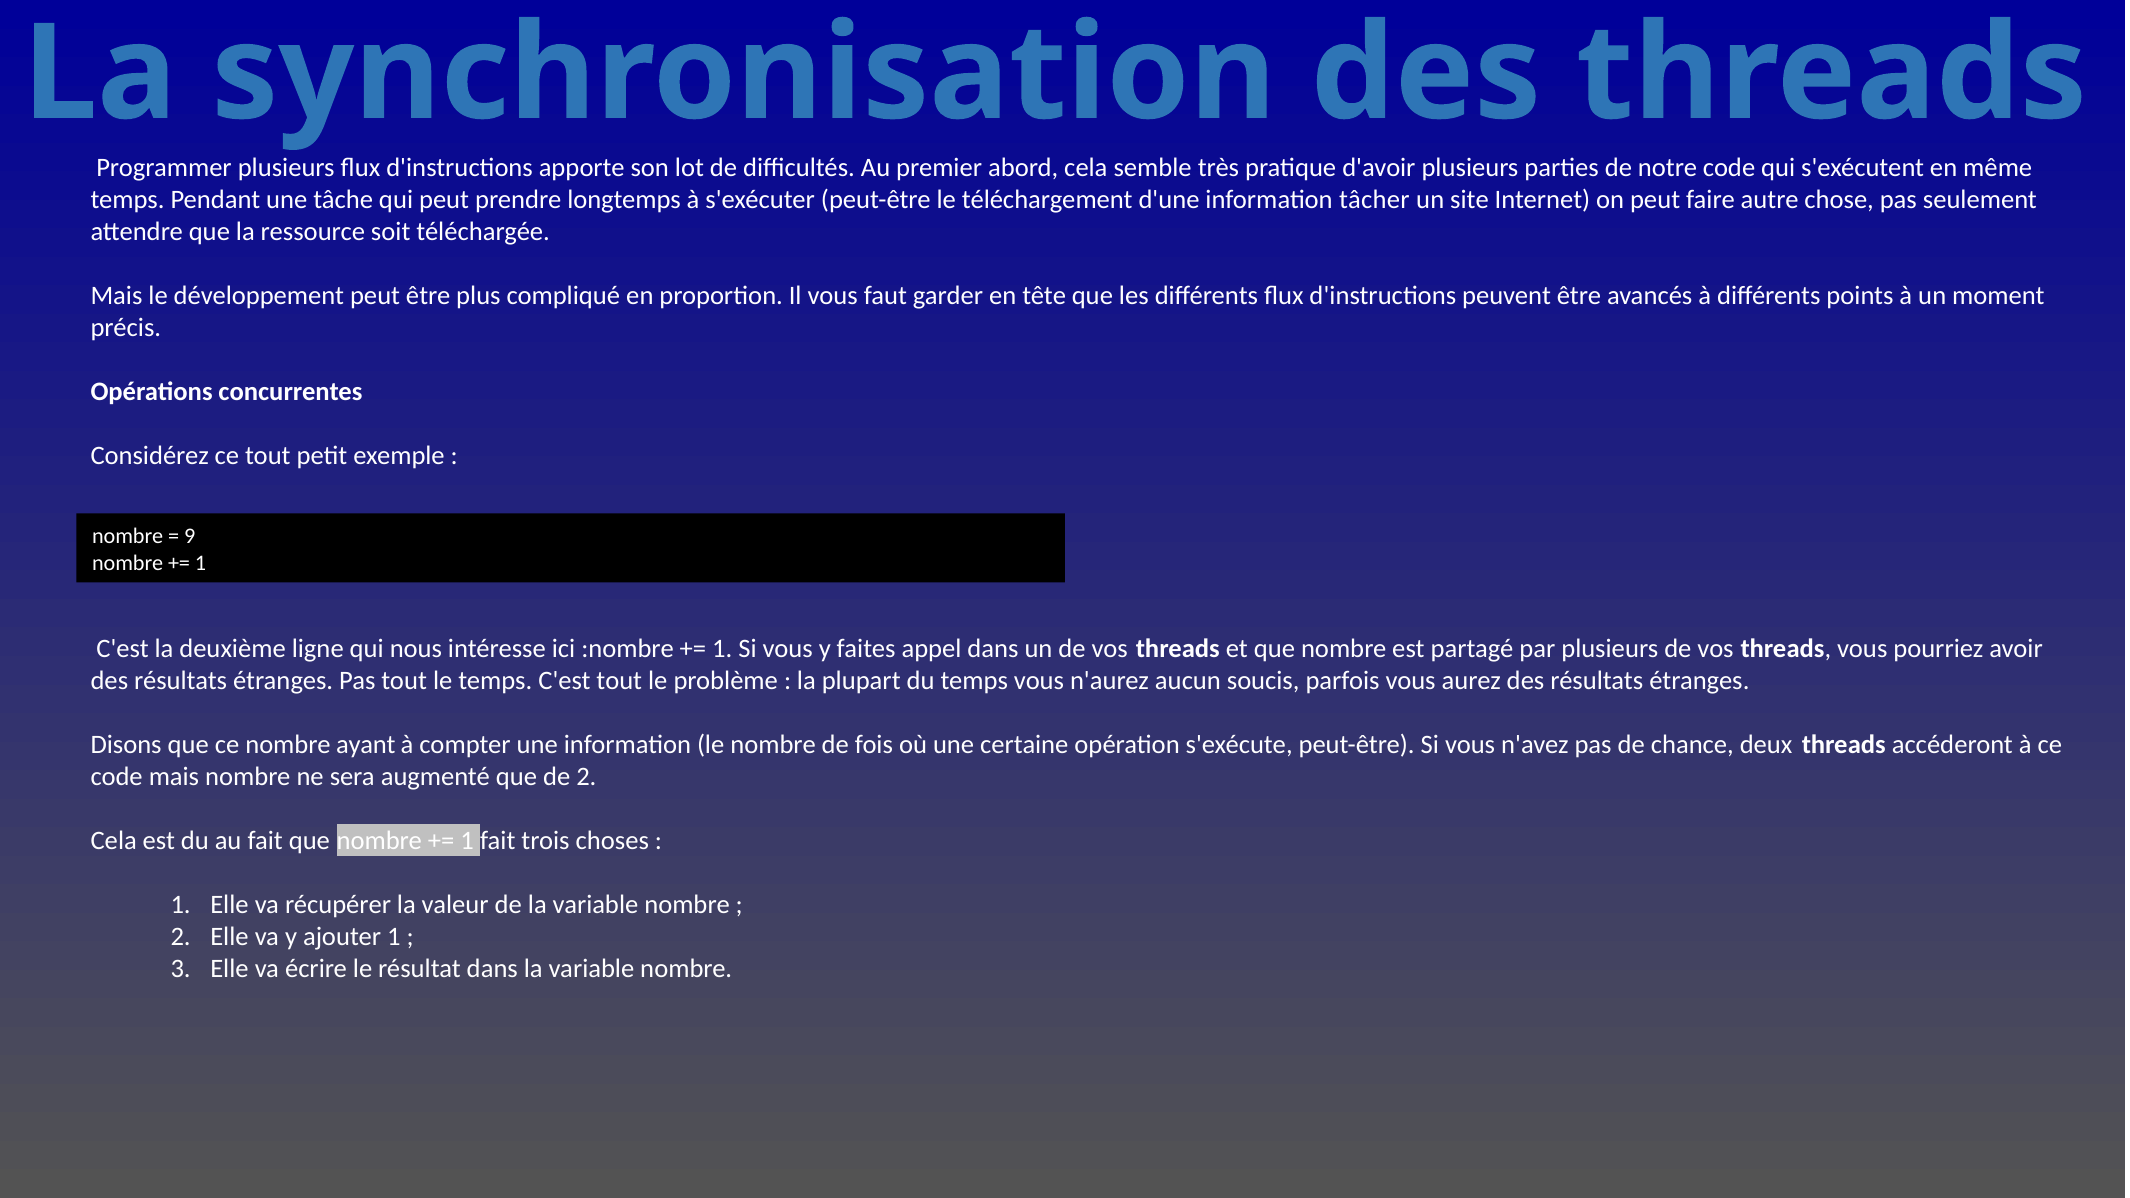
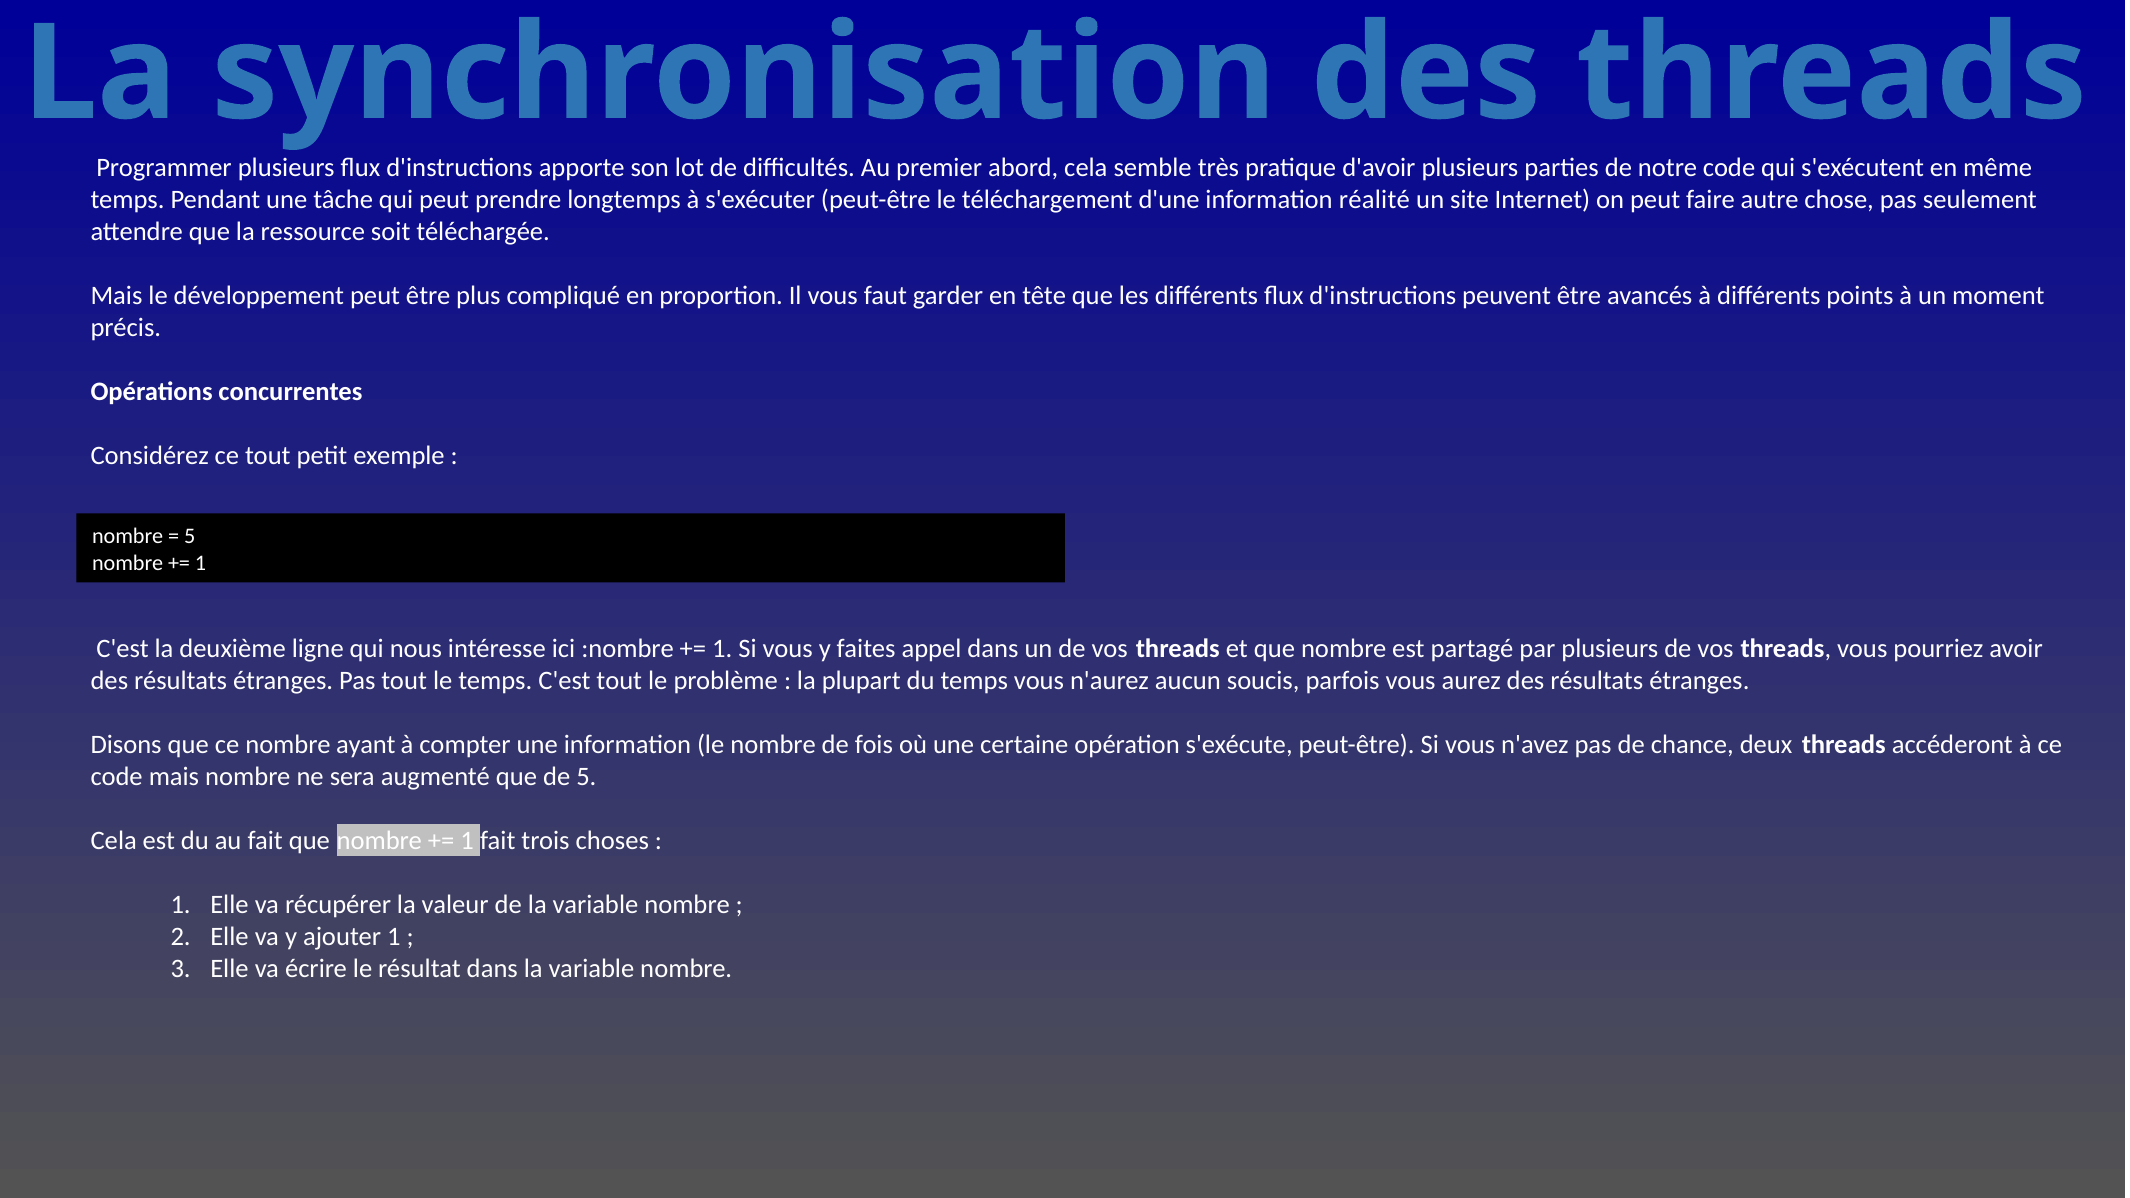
tâcher: tâcher -> réalité (1374, 200)
9: 9 -> 5 (190, 536)
de 2: 2 -> 5 (586, 777)
